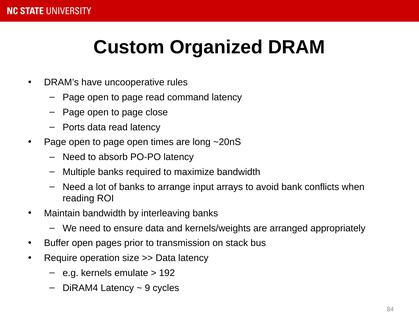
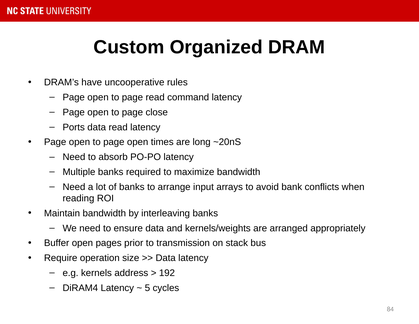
emulate: emulate -> address (131, 273)
9: 9 -> 5 (147, 288)
